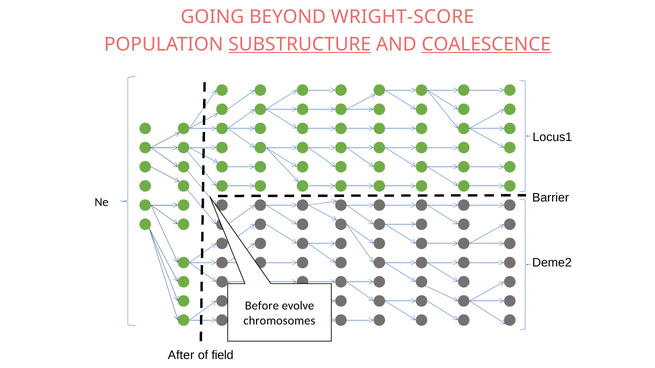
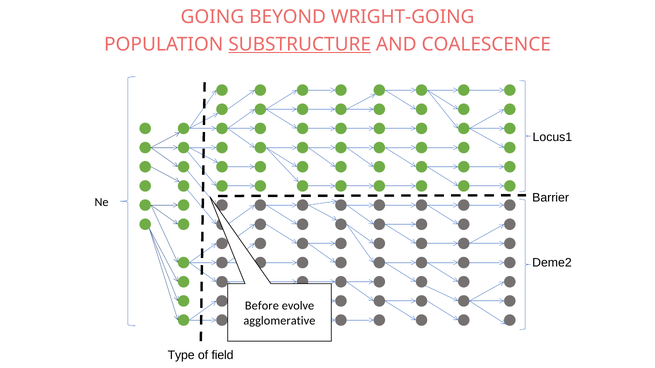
WRIGHT-SCORE: WRIGHT-SCORE -> WRIGHT-GOING (403, 17)
COALESCENCE underline: present -> none (486, 44)
chromosomes: chromosomes -> agglomerative (279, 321)
After: After -> Type (181, 355)
